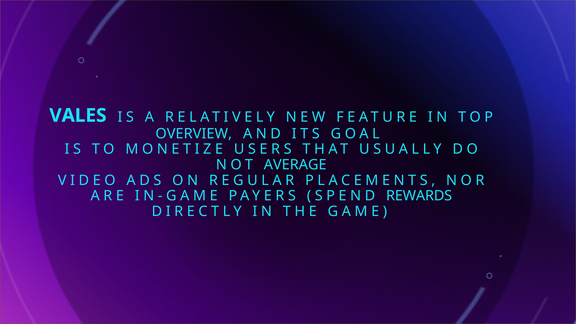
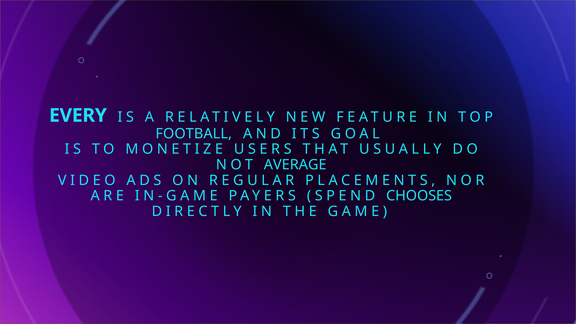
VALES: VALES -> EVERY (78, 115)
OVERVIEW: OVERVIEW -> FOOTBALL (194, 134)
REWARDS: REWARDS -> CHOOSES (419, 196)
